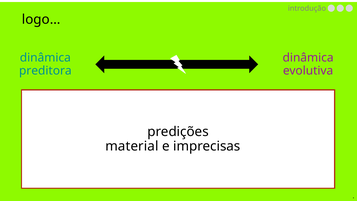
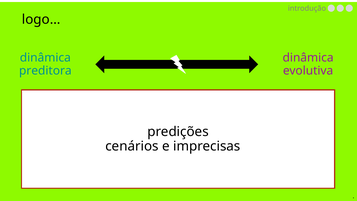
material: material -> cenários (132, 146)
